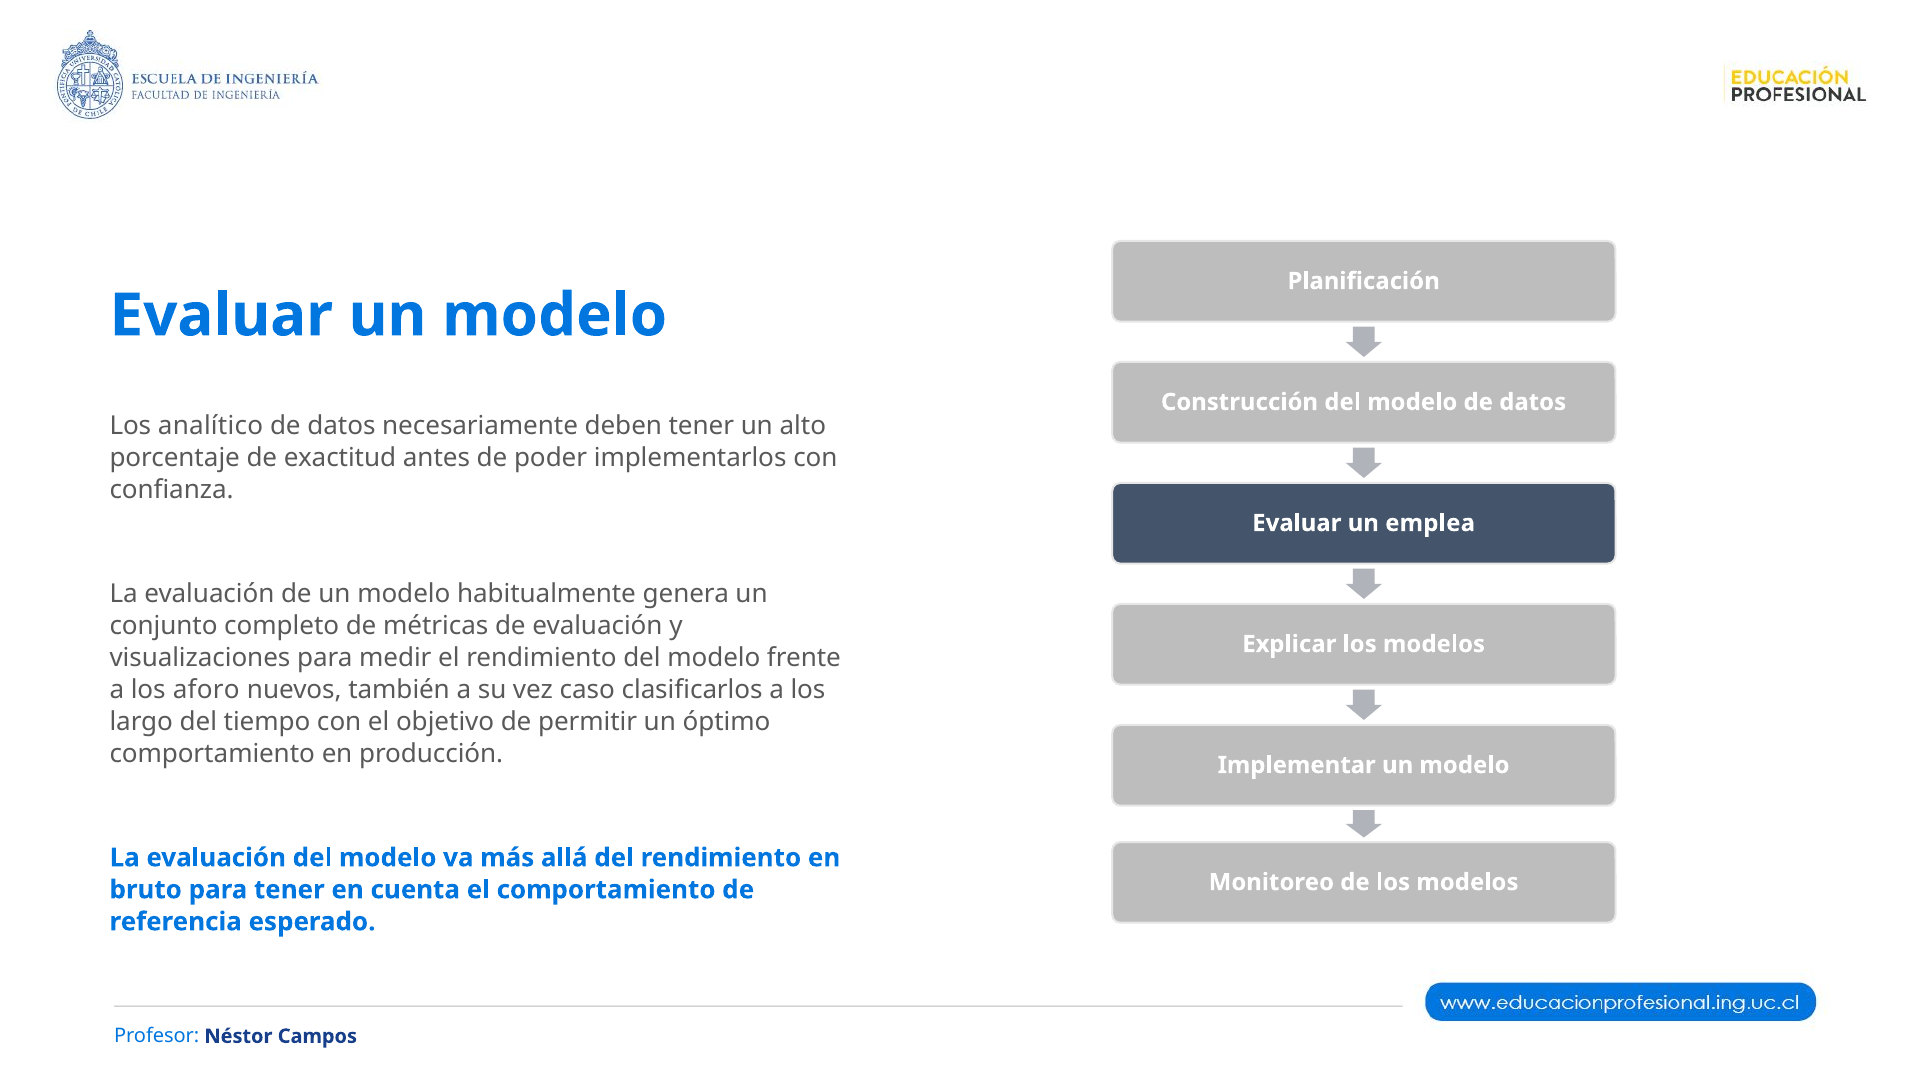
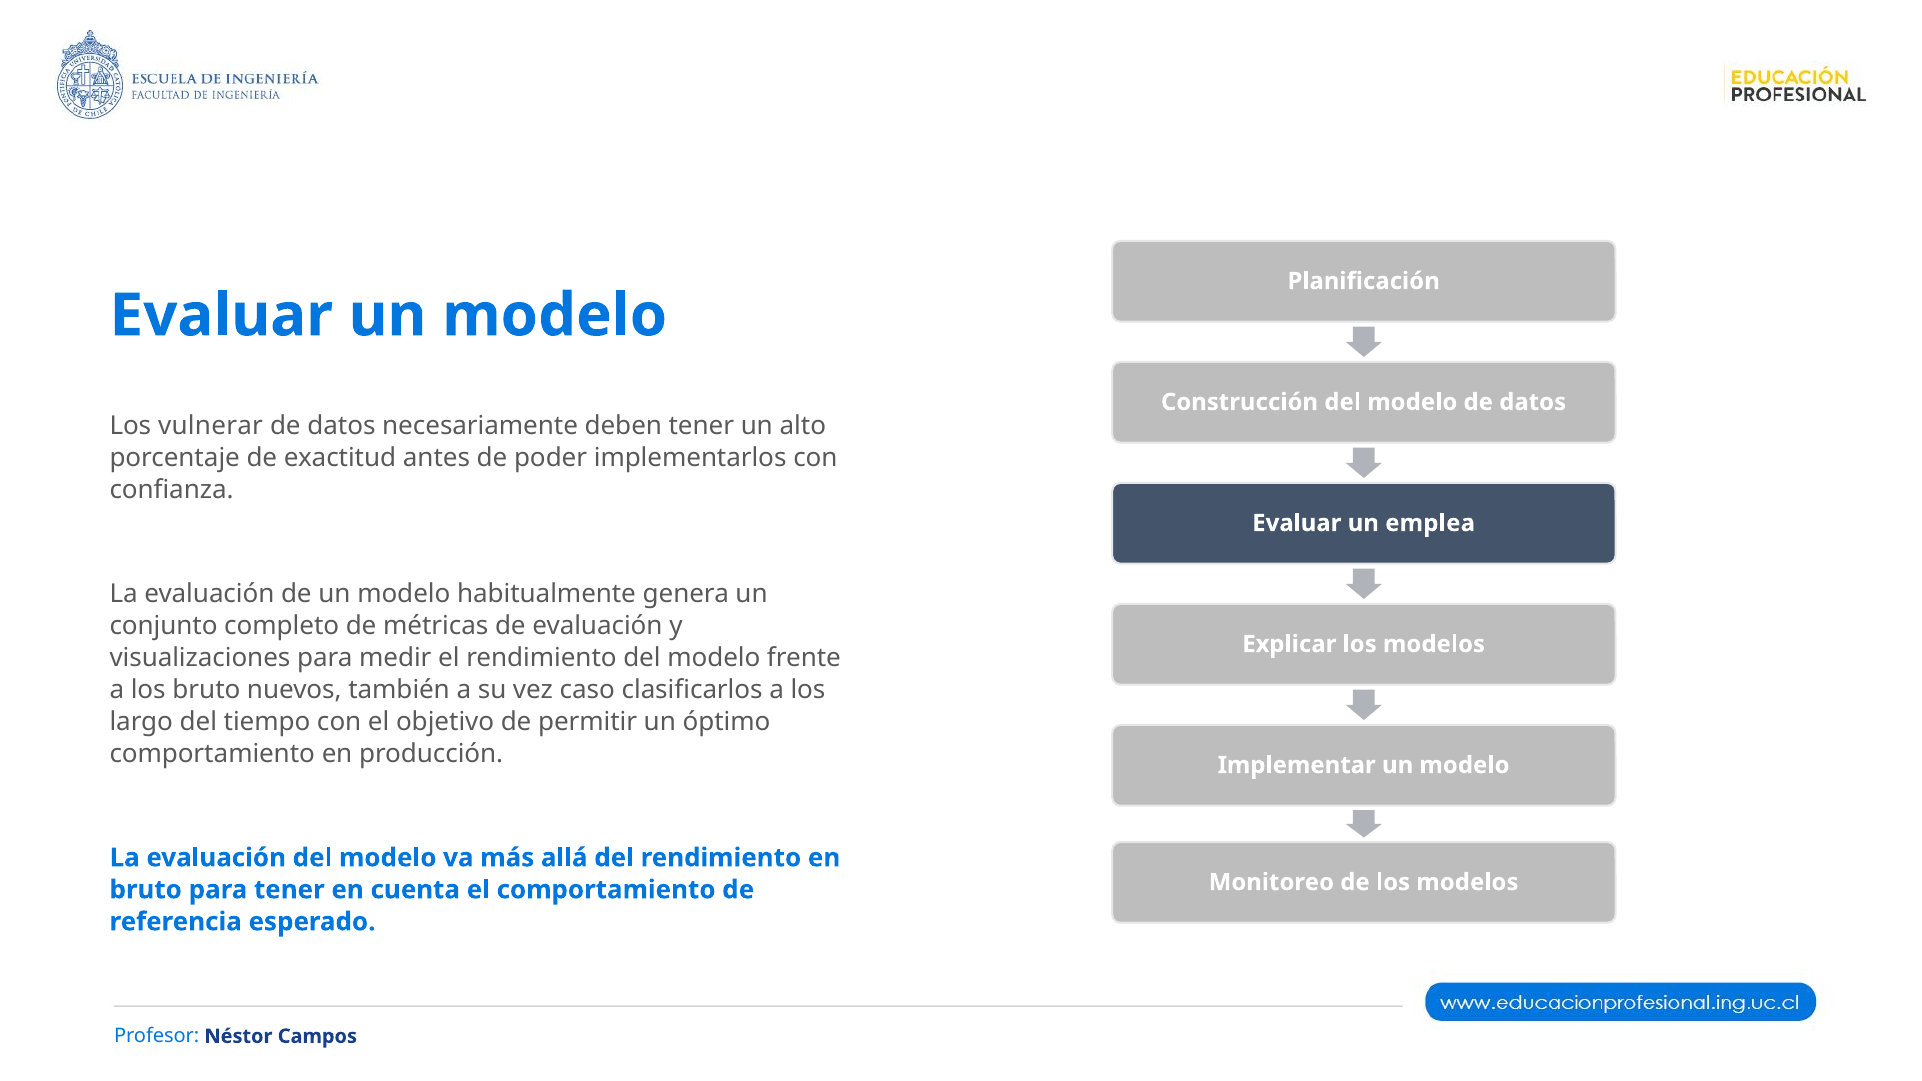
analítico: analítico -> vulnerar (211, 426)
los aforo: aforo -> bruto (206, 690)
